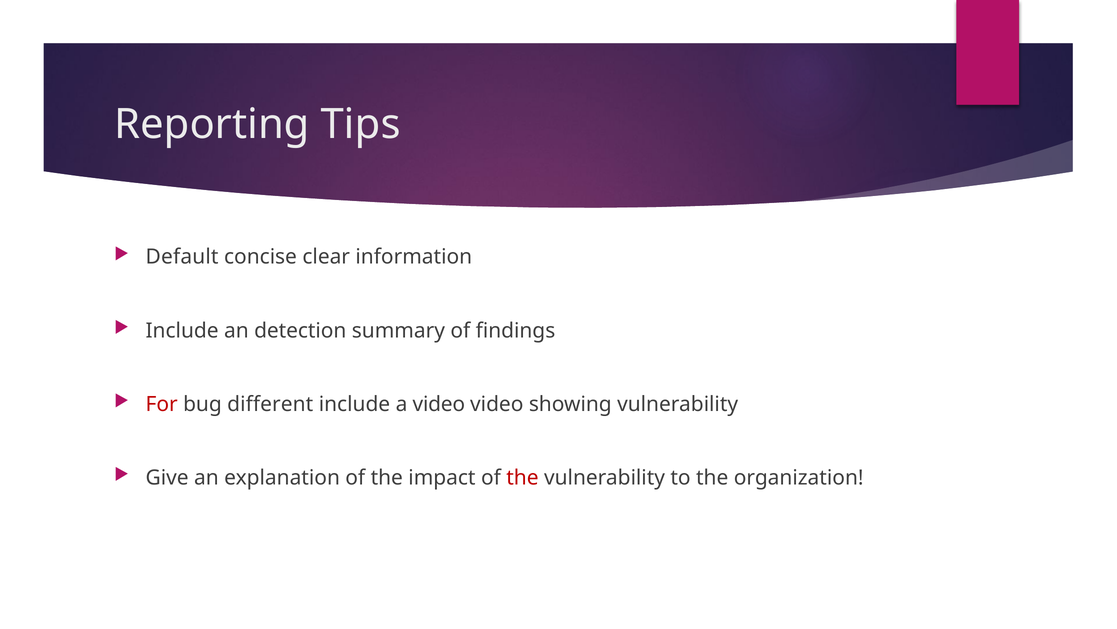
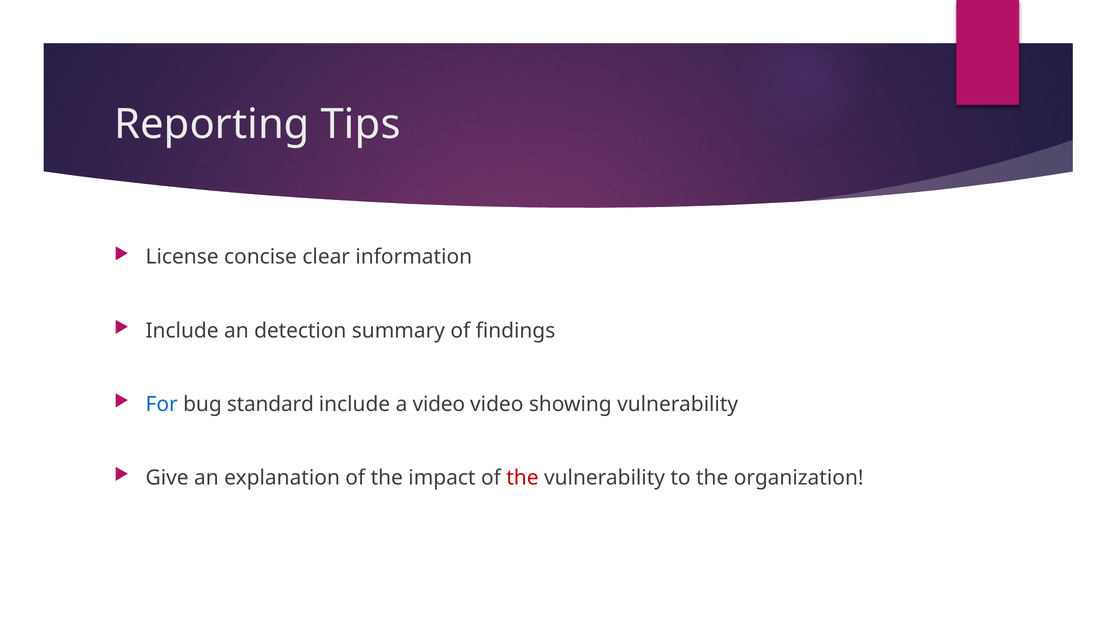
Default: Default -> License (182, 257)
For colour: red -> blue (162, 404)
different: different -> standard (270, 404)
